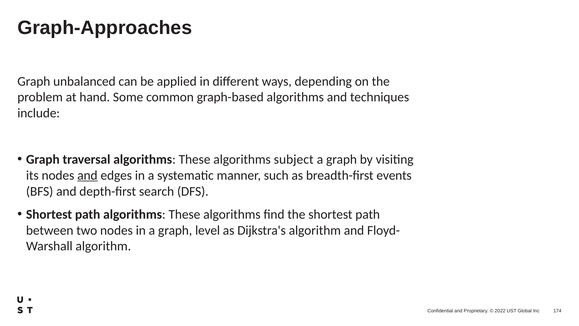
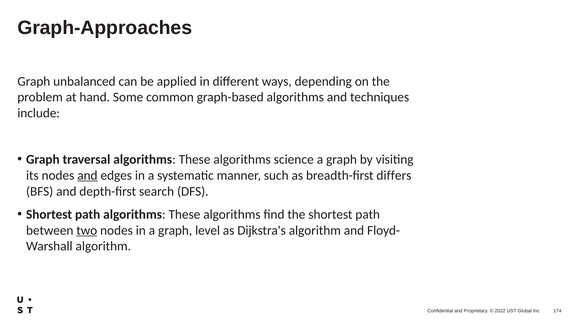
subject: subject -> science (294, 159)
events: events -> differs (394, 175)
two underline: none -> present (87, 230)
